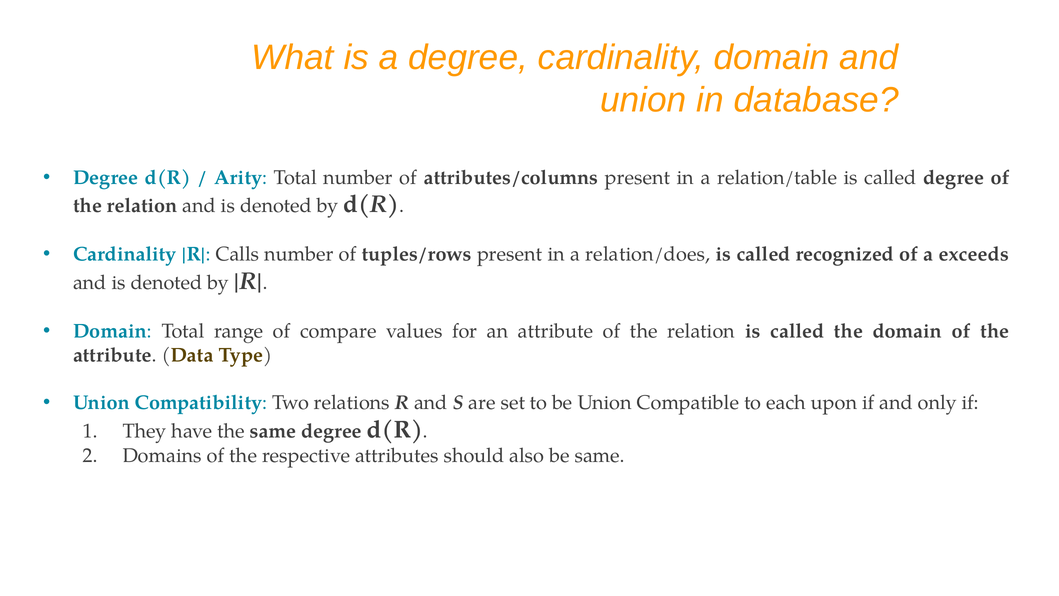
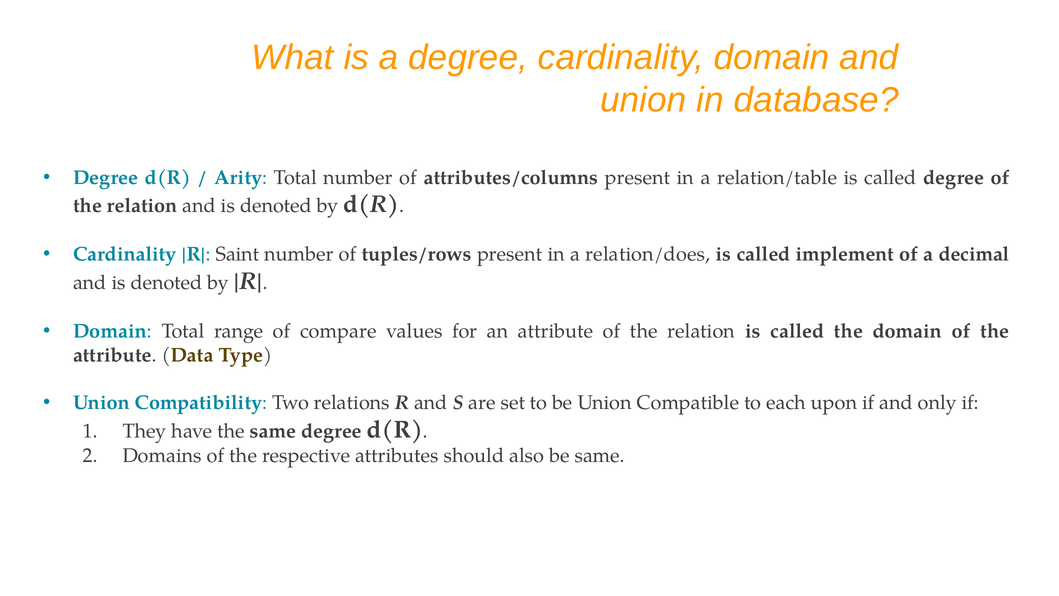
Calls: Calls -> Saint (237, 254)
recognized: recognized -> implement (845, 254)
exceeds: exceeds -> decimal (974, 254)
